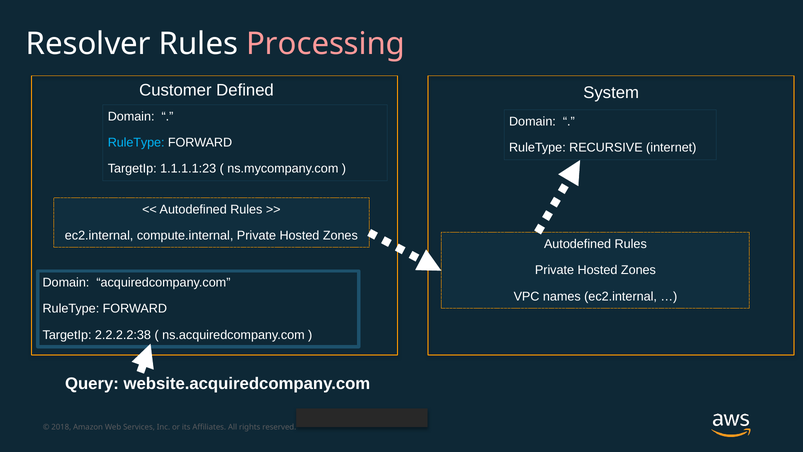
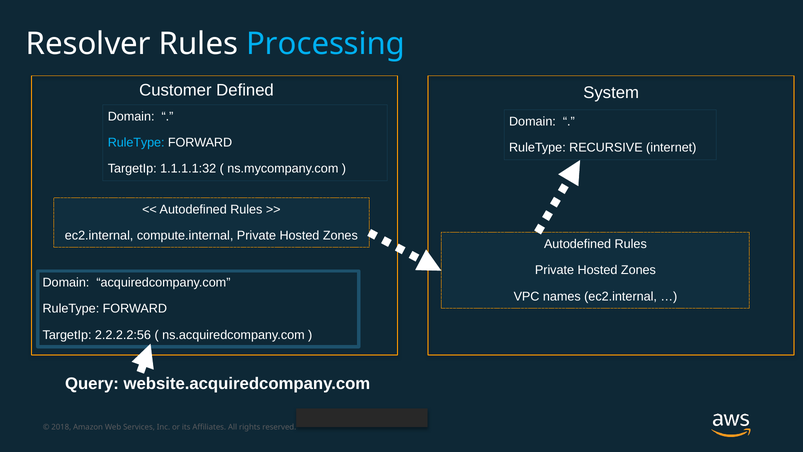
Processing colour: pink -> light blue (326, 44)
1.1.1.1:23: 1.1.1.1:23 -> 1.1.1.1:32 (188, 169)
2.2.2.2:38: 2.2.2.2:38 -> 2.2.2.2:56 (123, 335)
